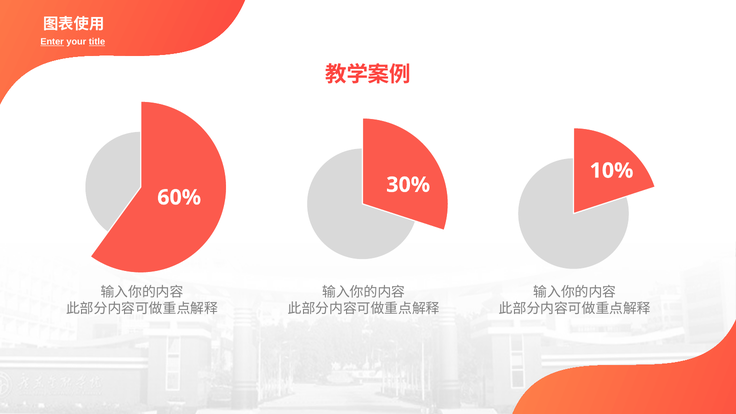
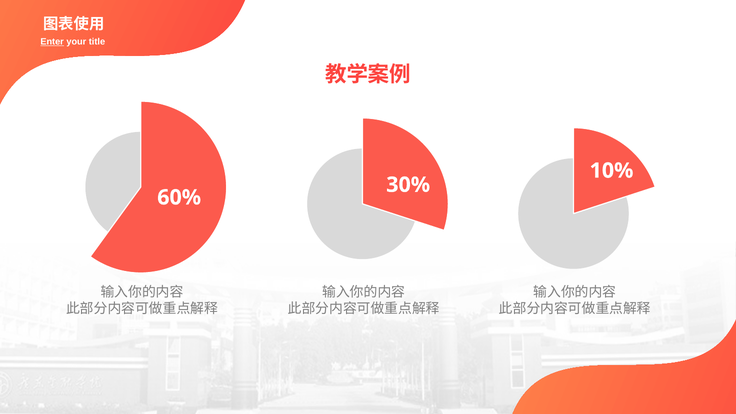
title underline: present -> none (97, 42)
